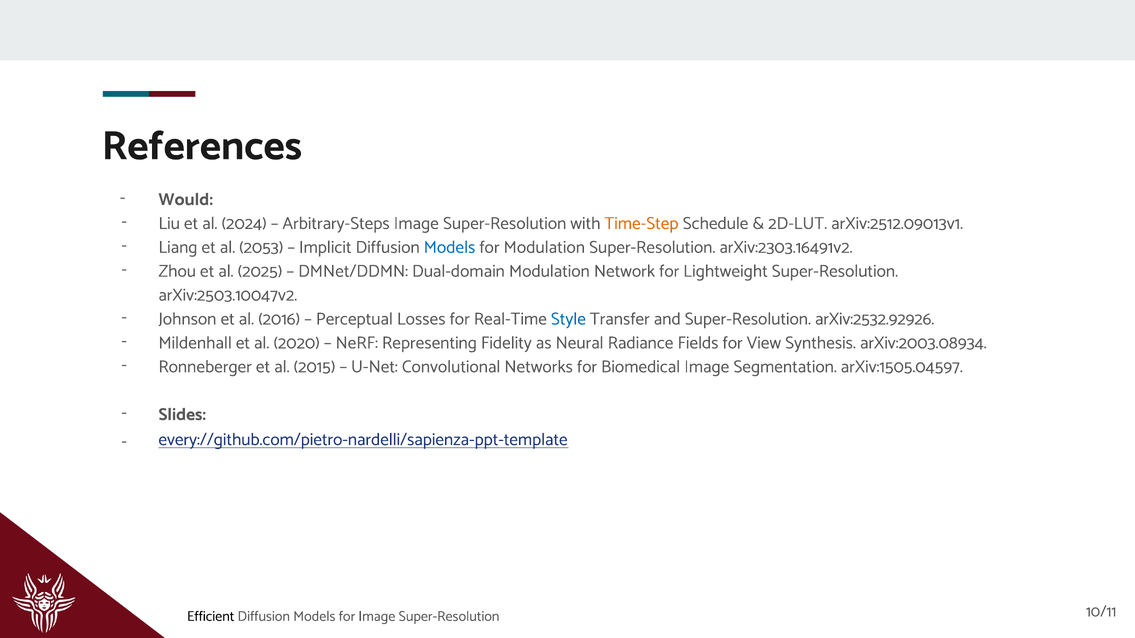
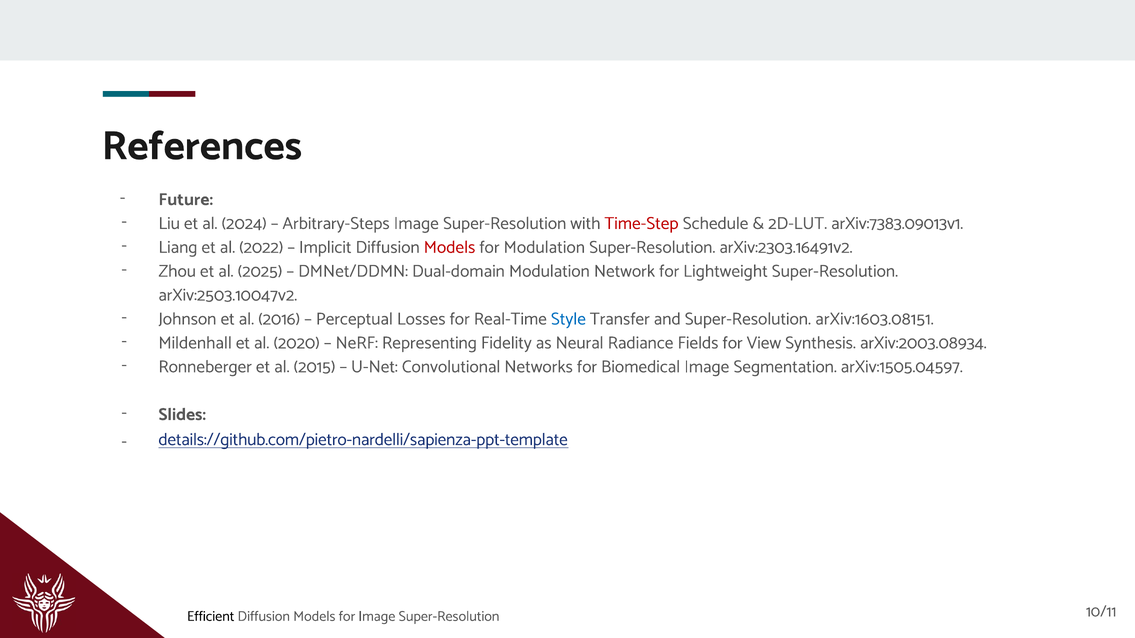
Would: Would -> Future (186, 199)
Time-Step colour: orange -> red (641, 223)
arXiv:2512.09013v1: arXiv:2512.09013v1 -> arXiv:7383.09013v1 (897, 223)
2053: 2053 -> 2022 (261, 247)
Models colour: blue -> red (450, 247)
arXiv:2532.92926: arXiv:2532.92926 -> arXiv:1603.08151 (874, 319)
every://github.com/pietro-nardelli/sapienza-ppt-template: every://github.com/pietro-nardelli/sapienza-ppt-template -> details://github.com/pietro-nardelli/sapienza-ppt-template (363, 440)
